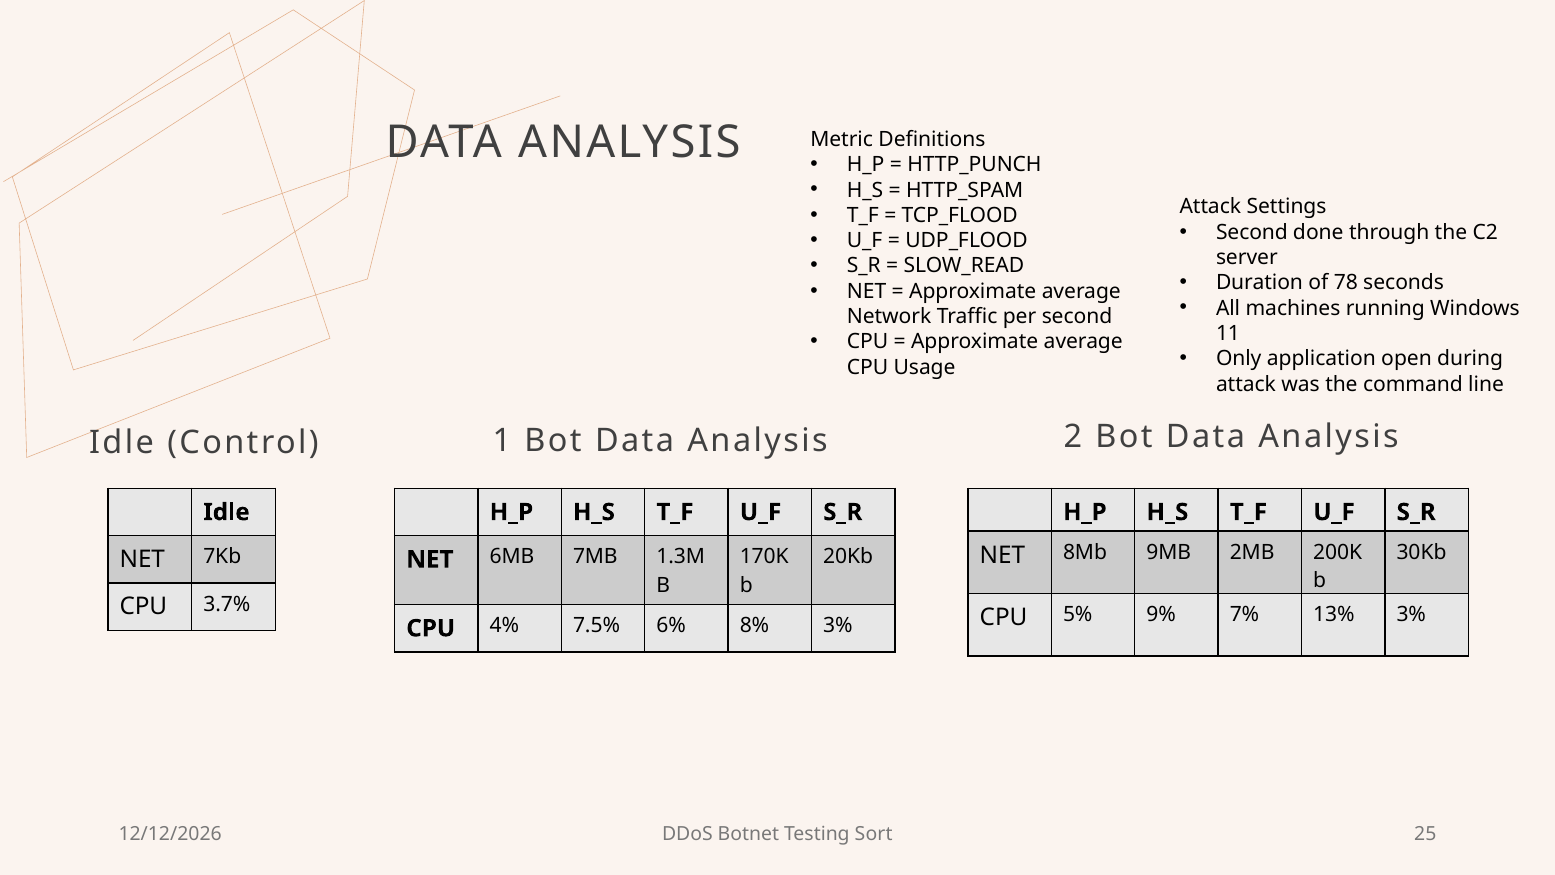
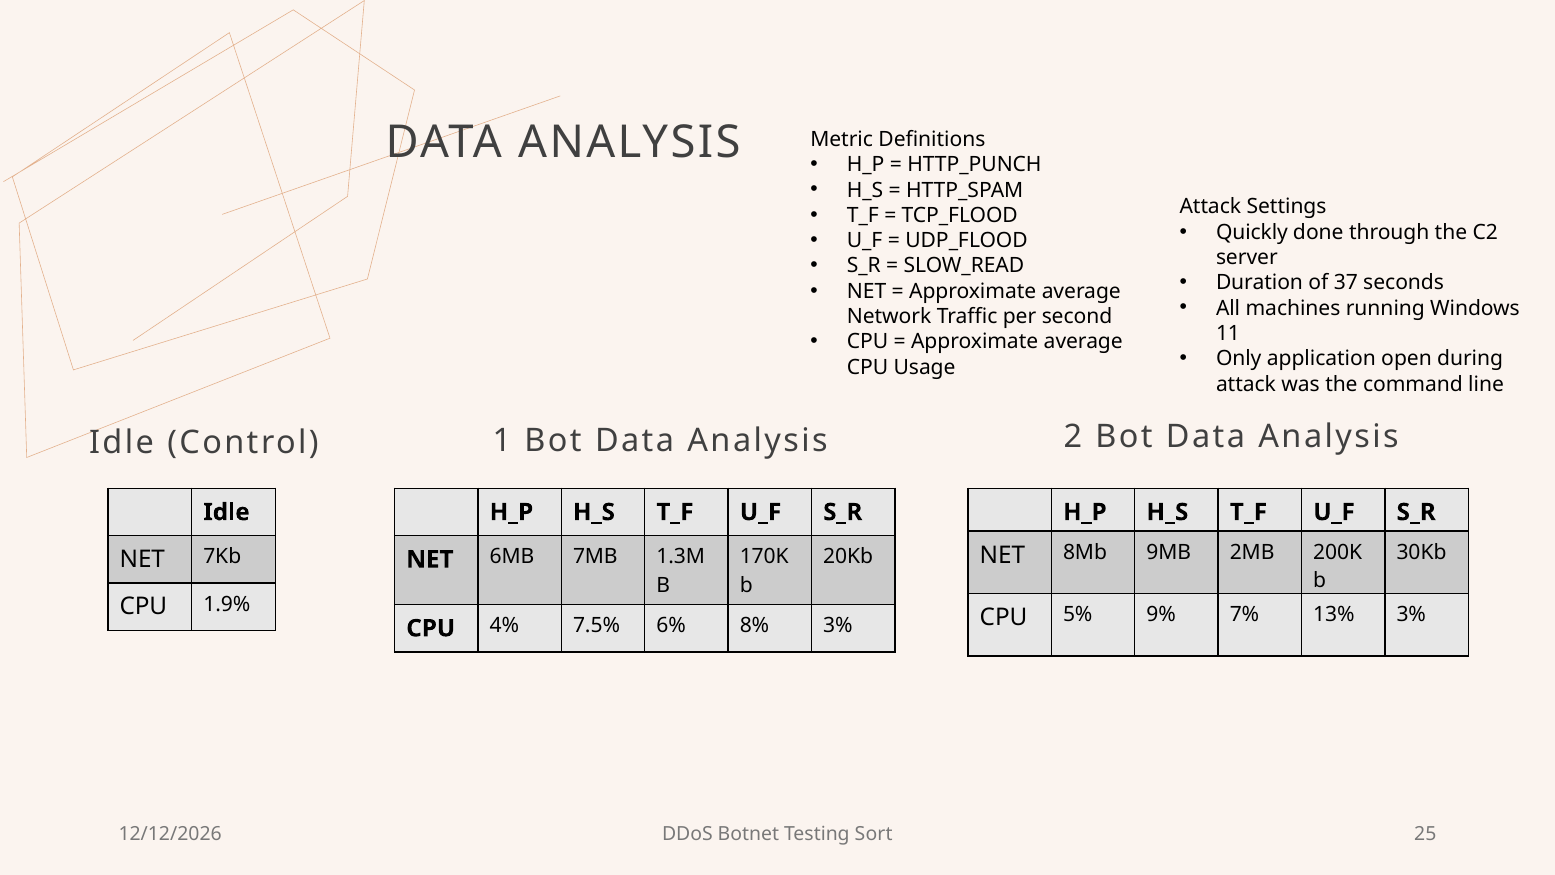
Second: Second -> Quickly (1252, 232)
78: 78 -> 37 (1346, 283)
3.7%: 3.7% -> 1.9% (227, 604)
